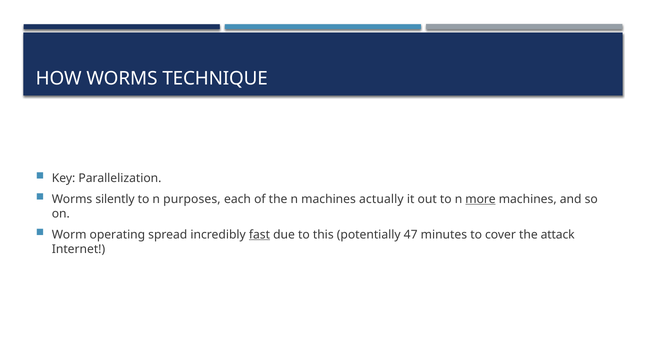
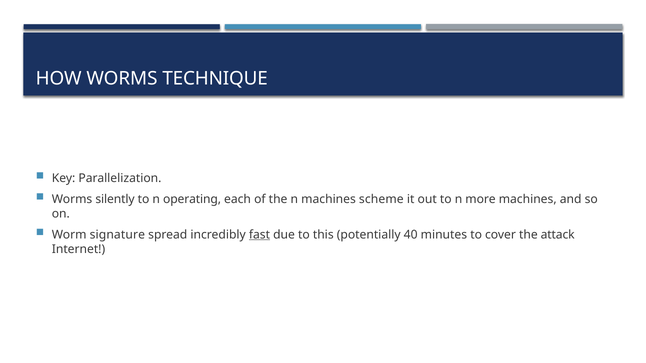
purposes: purposes -> operating (192, 199)
actually: actually -> scheme (381, 199)
more underline: present -> none (481, 199)
operating: operating -> signature (117, 235)
47: 47 -> 40 (411, 235)
